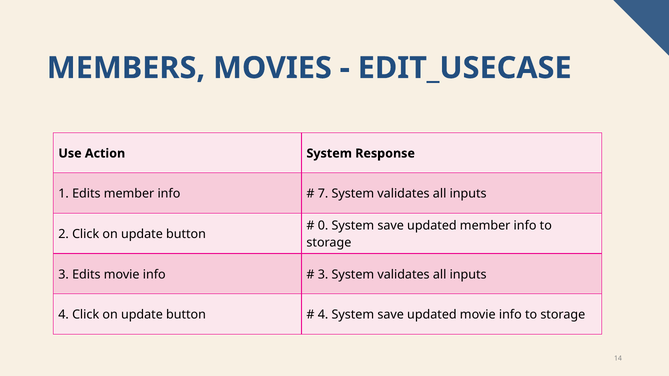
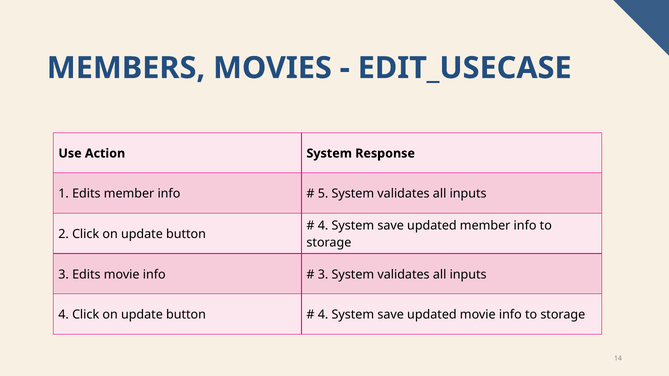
7: 7 -> 5 (323, 194)
0: 0 -> 4 (323, 226)
